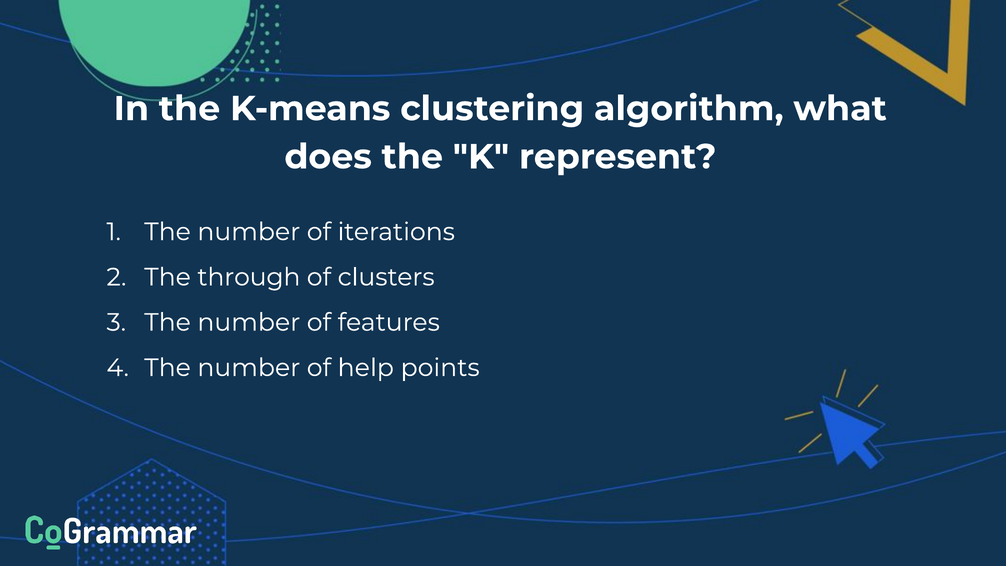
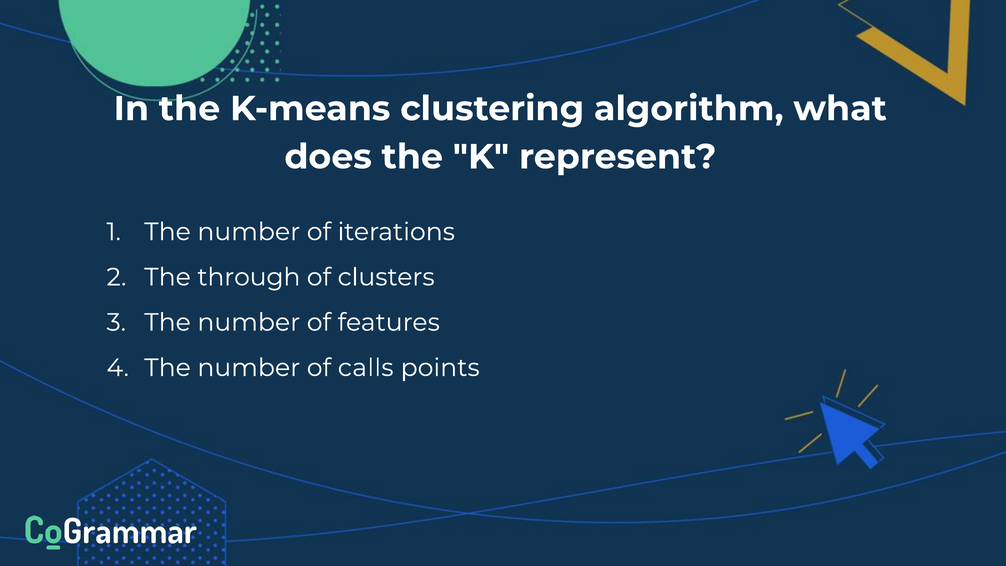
help: help -> calls (366, 368)
